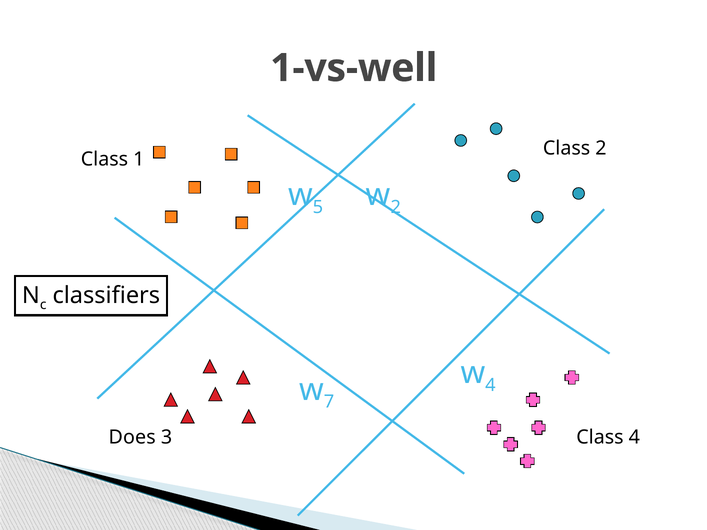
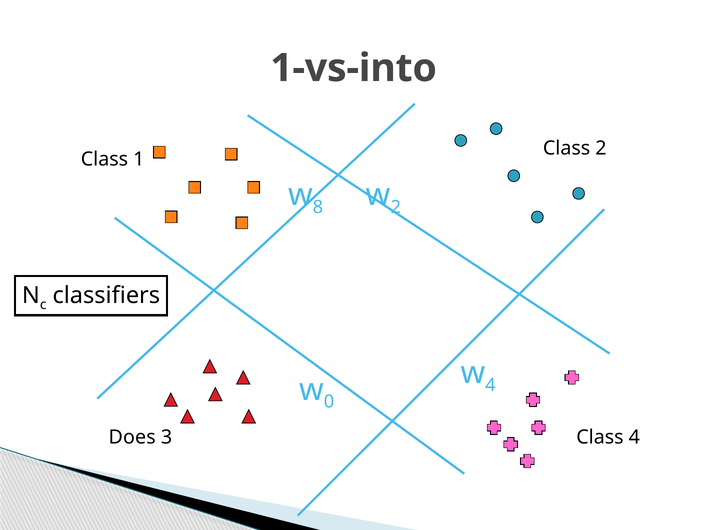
1-vs-well: 1-vs-well -> 1-vs-into (354, 68)
5: 5 -> 8 (318, 207)
7: 7 -> 0 (329, 402)
